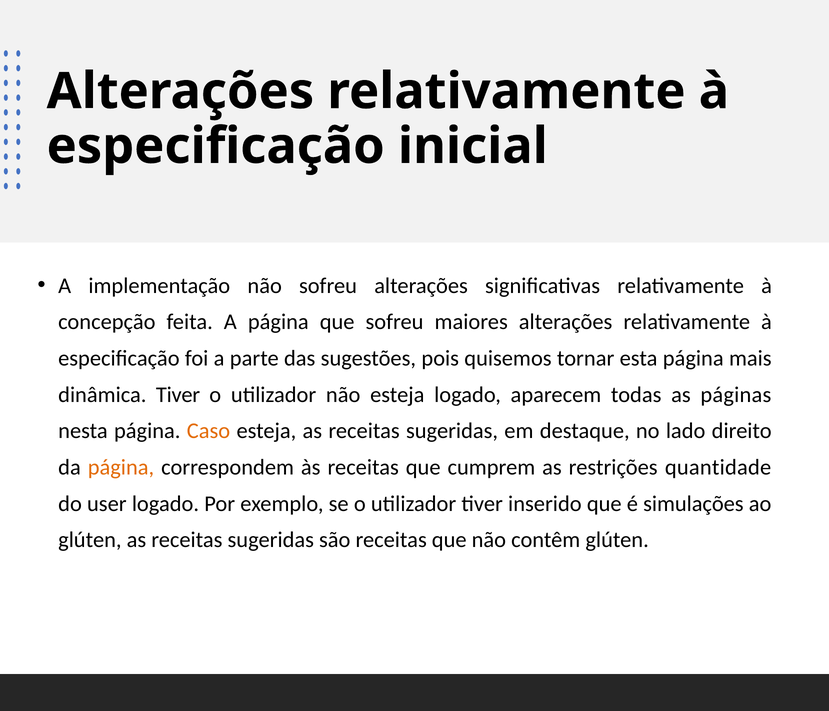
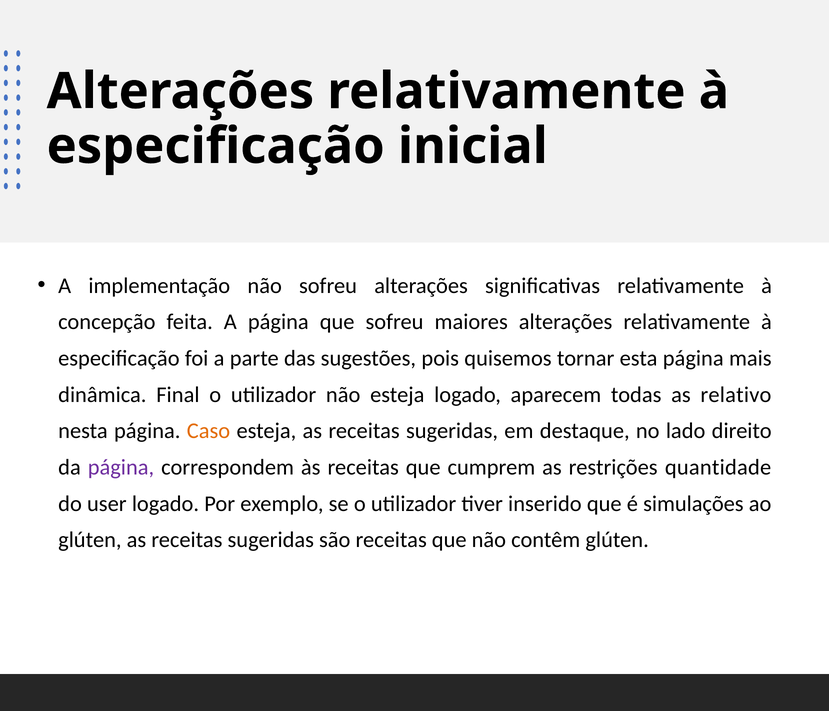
dinâmica Tiver: Tiver -> Final (178, 395)
páginas: páginas -> relativo (736, 395)
página colour: orange -> purple (121, 467)
